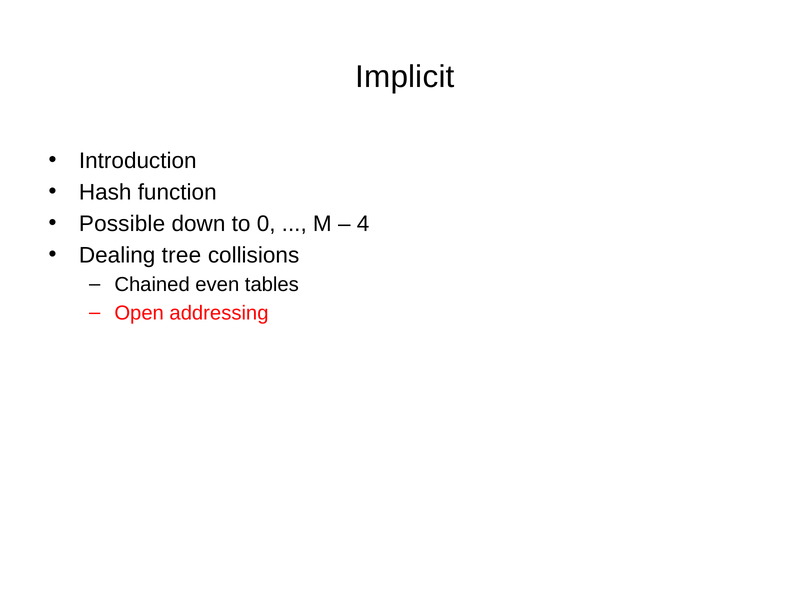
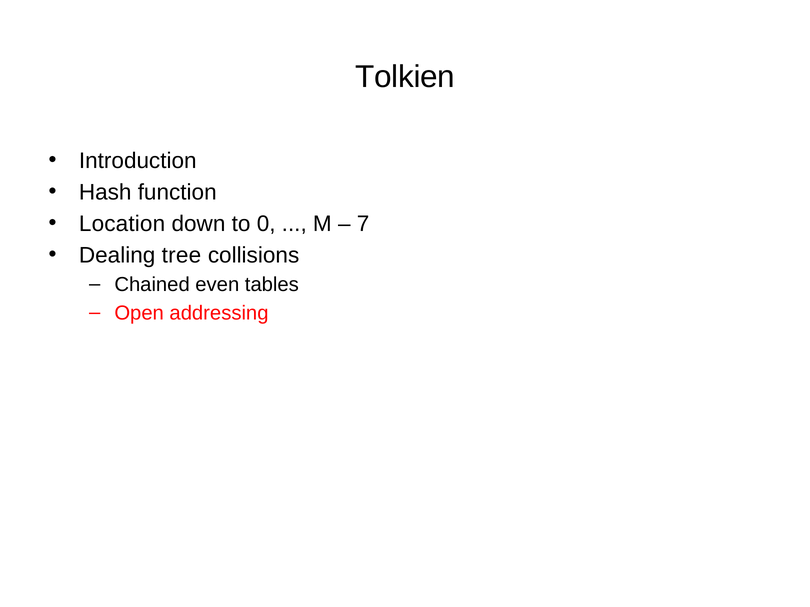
Implicit: Implicit -> Tolkien (405, 77)
Possible: Possible -> Location (122, 224)
4: 4 -> 7 (363, 224)
